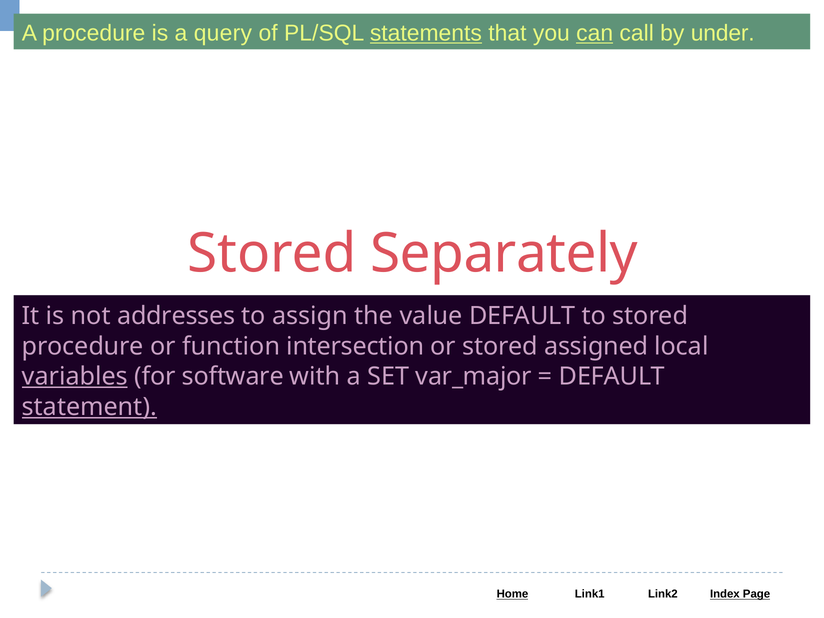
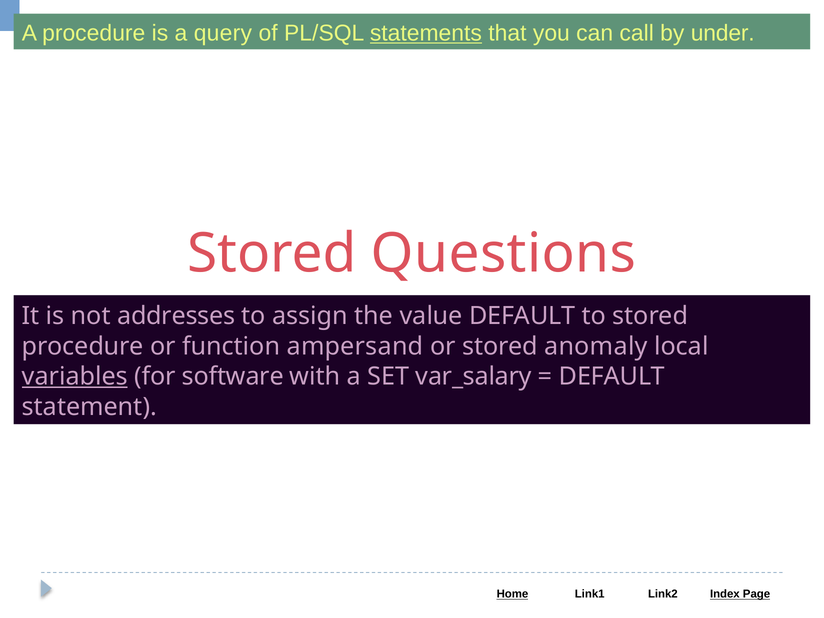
can underline: present -> none (595, 33)
Separately: Separately -> Questions (504, 254)
intersection: intersection -> ampersand (355, 346)
assigned: assigned -> anomaly (596, 346)
var_major: var_major -> var_salary (474, 377)
statement underline: present -> none (89, 407)
